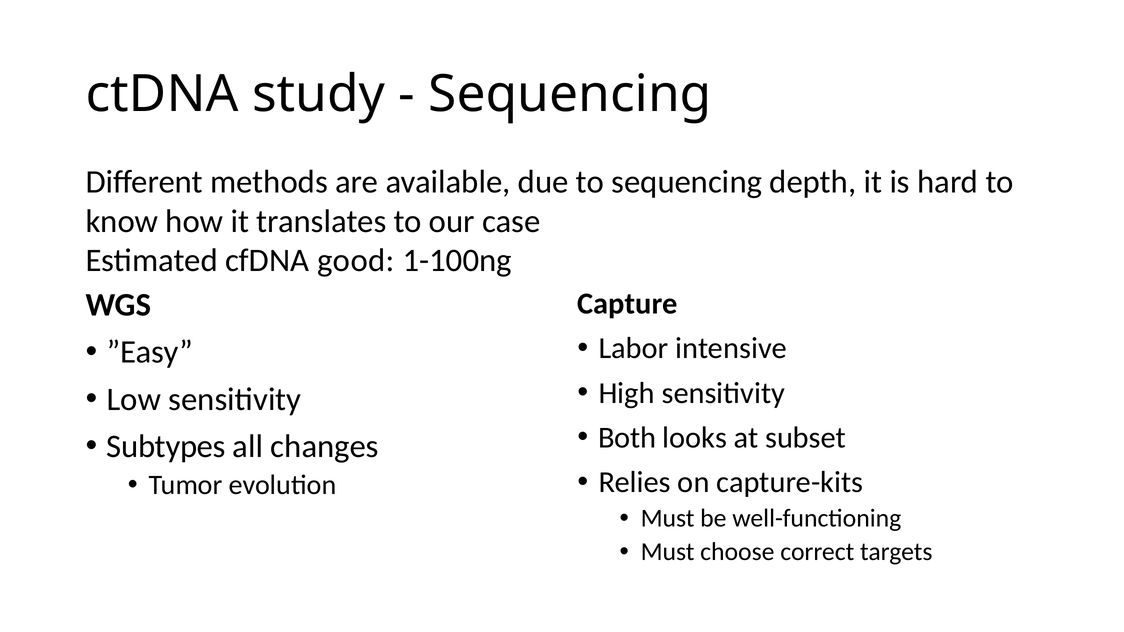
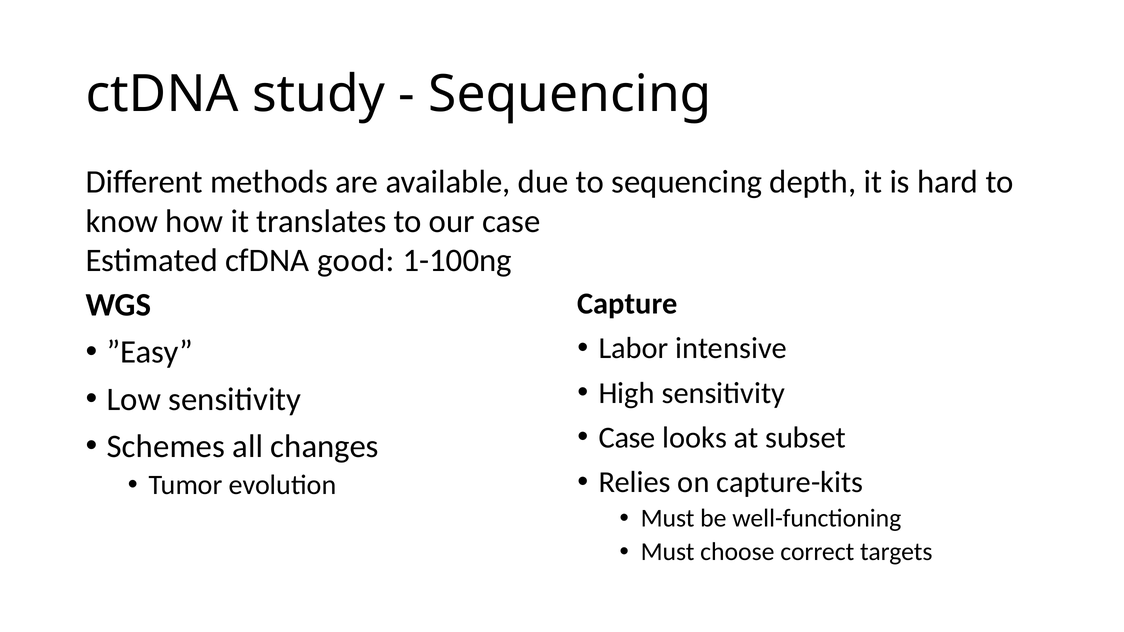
Both: Both -> Case (627, 438)
Subtypes: Subtypes -> Schemes (166, 446)
